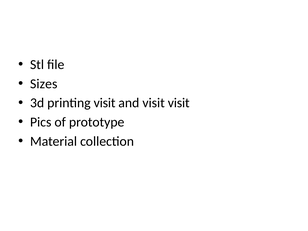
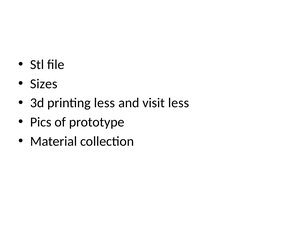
printing visit: visit -> less (104, 103)
visit visit: visit -> less (179, 103)
